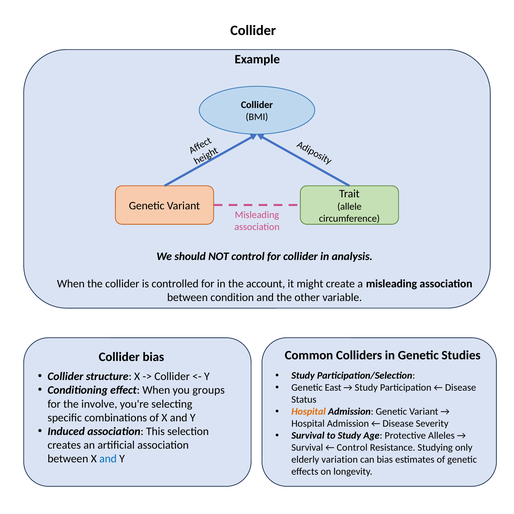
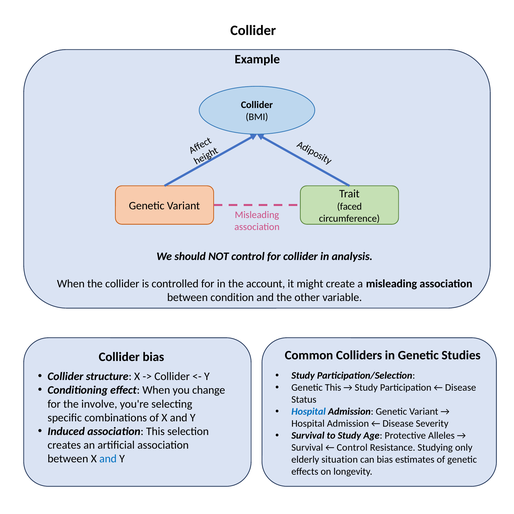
allele: allele -> faced (349, 207)
Genetic East: East -> This (333, 388)
groups: groups -> change (209, 390)
Hospital colour: orange -> blue (309, 412)
variation: variation -> situation (340, 460)
